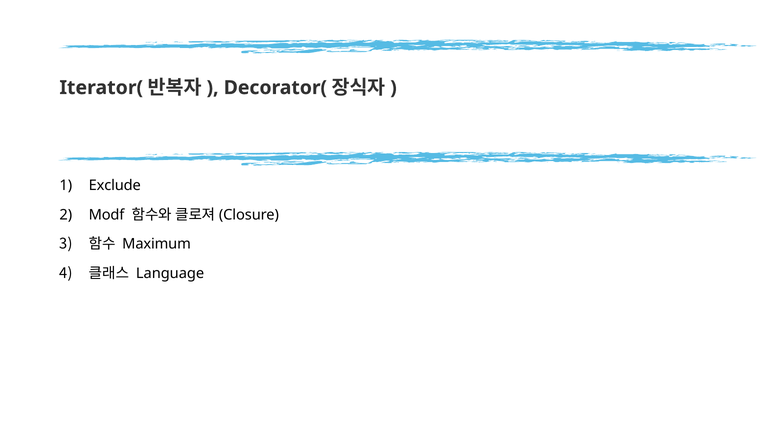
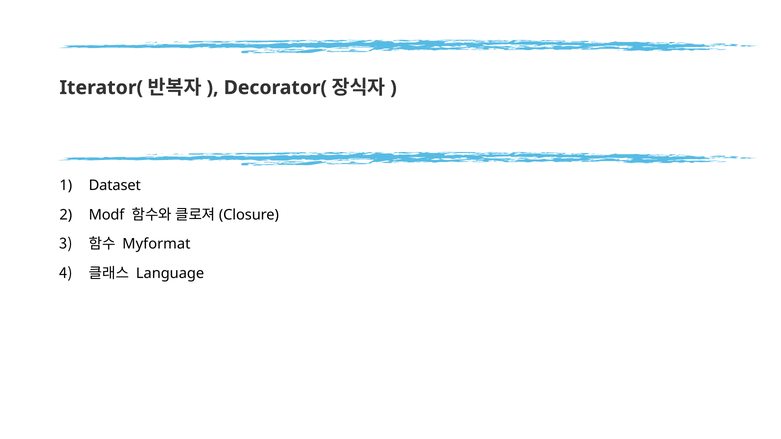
Exclude: Exclude -> Dataset (115, 186)
Maximum: Maximum -> Myformat (156, 244)
